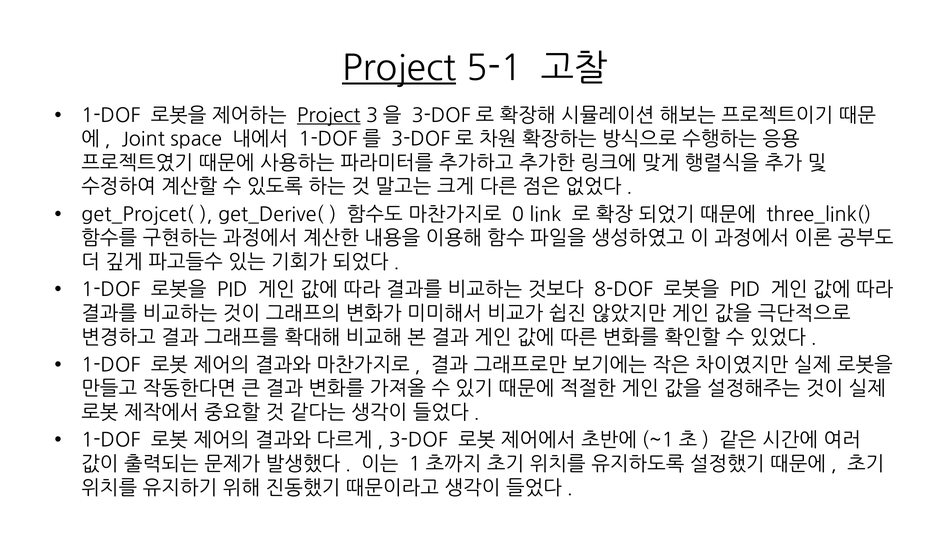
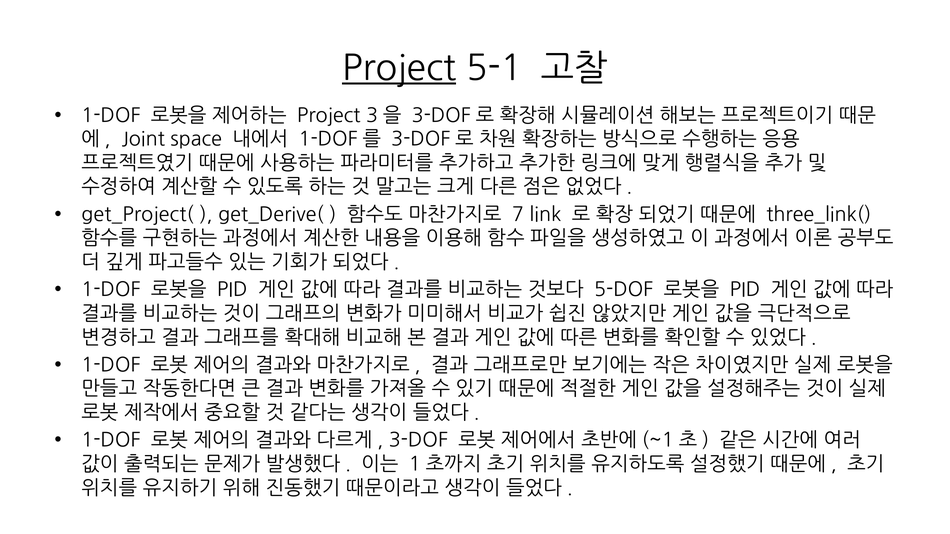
Project underline: present -> none (329, 116)
get_Projcet(: get_Projcet( -> get_Project( (138, 215)
0: 0 -> 7 (518, 215)
8-DOF: 8-DOF -> 5-DOF (624, 290)
